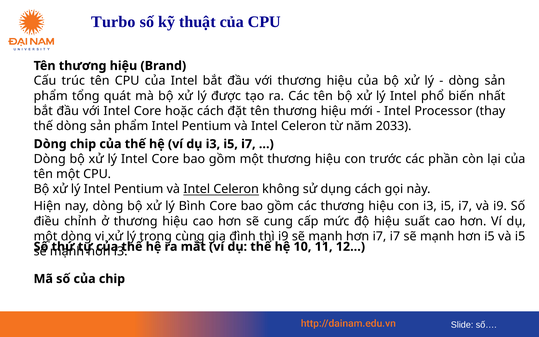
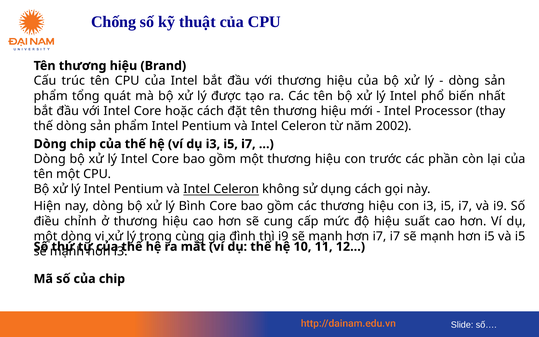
Turbo: Turbo -> Chống (114, 22)
2033: 2033 -> 2002 (394, 126)
